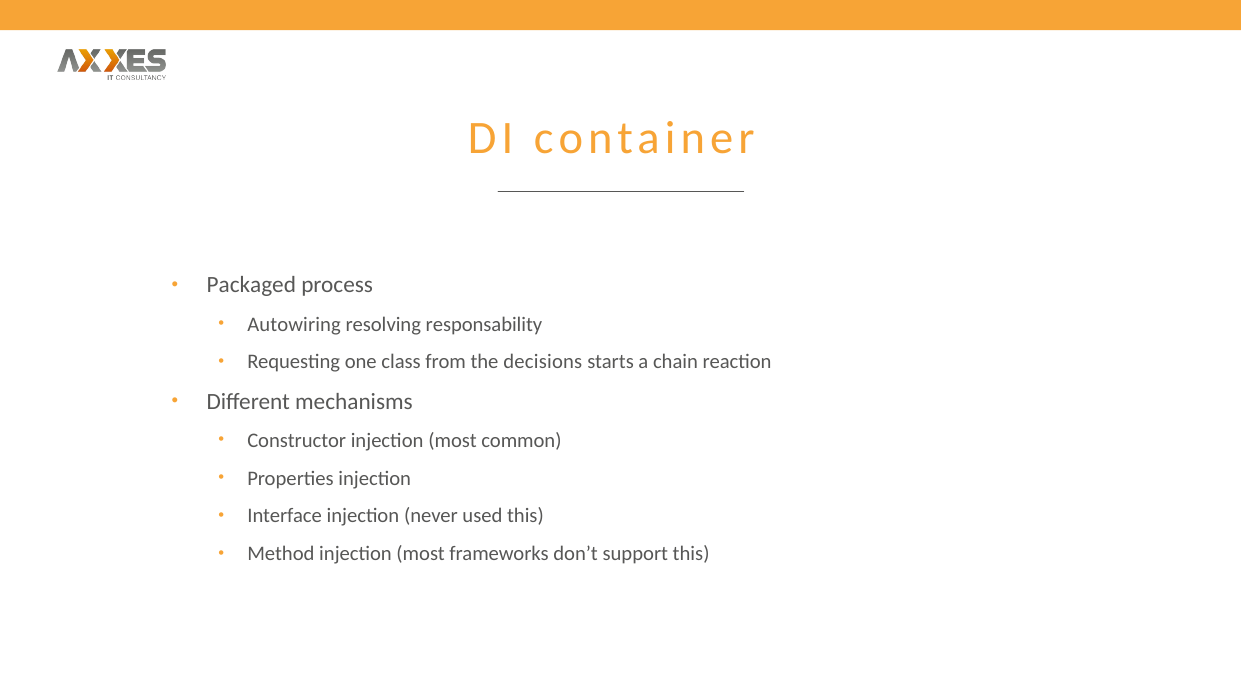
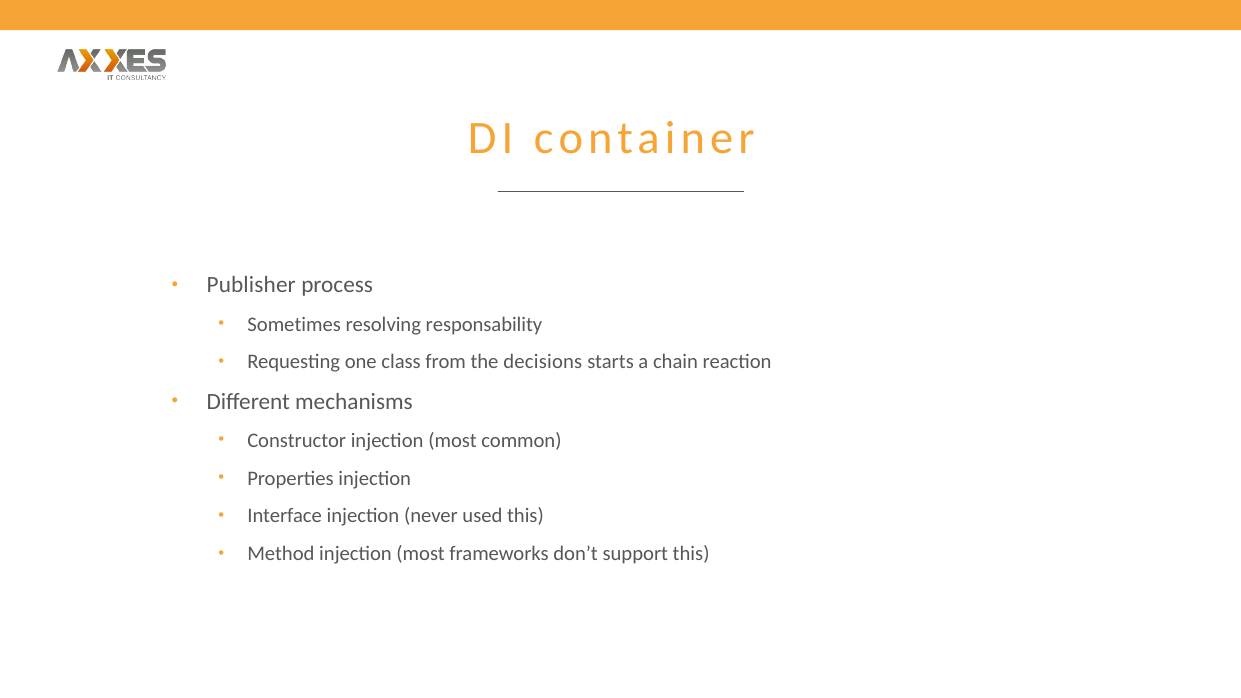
Packaged: Packaged -> Publisher (251, 285)
Autowiring: Autowiring -> Sometimes (294, 324)
